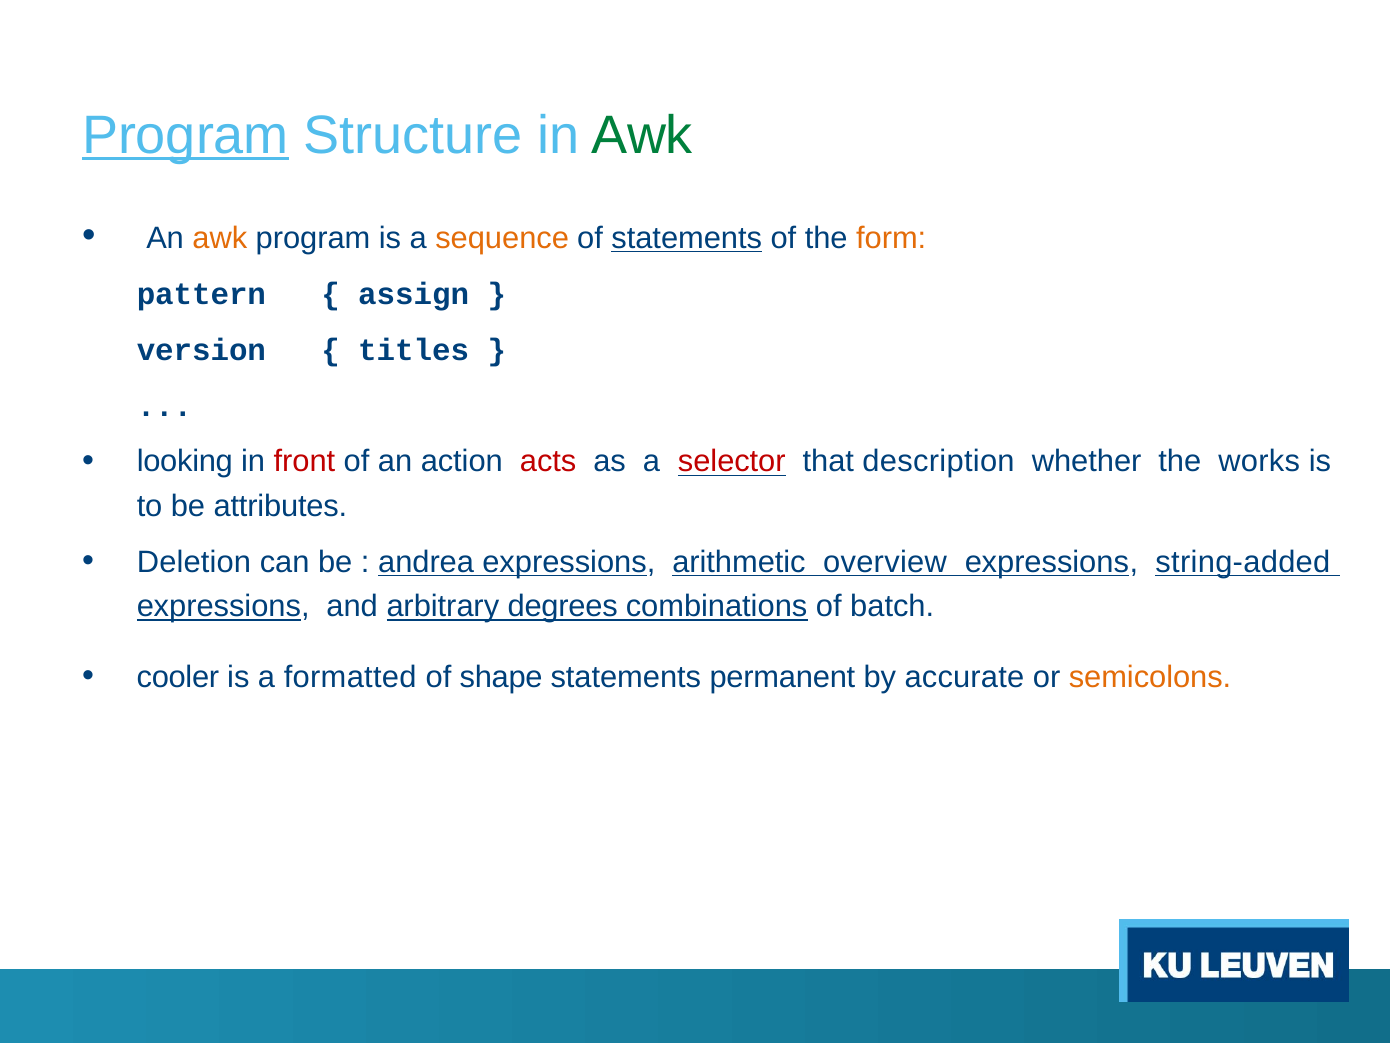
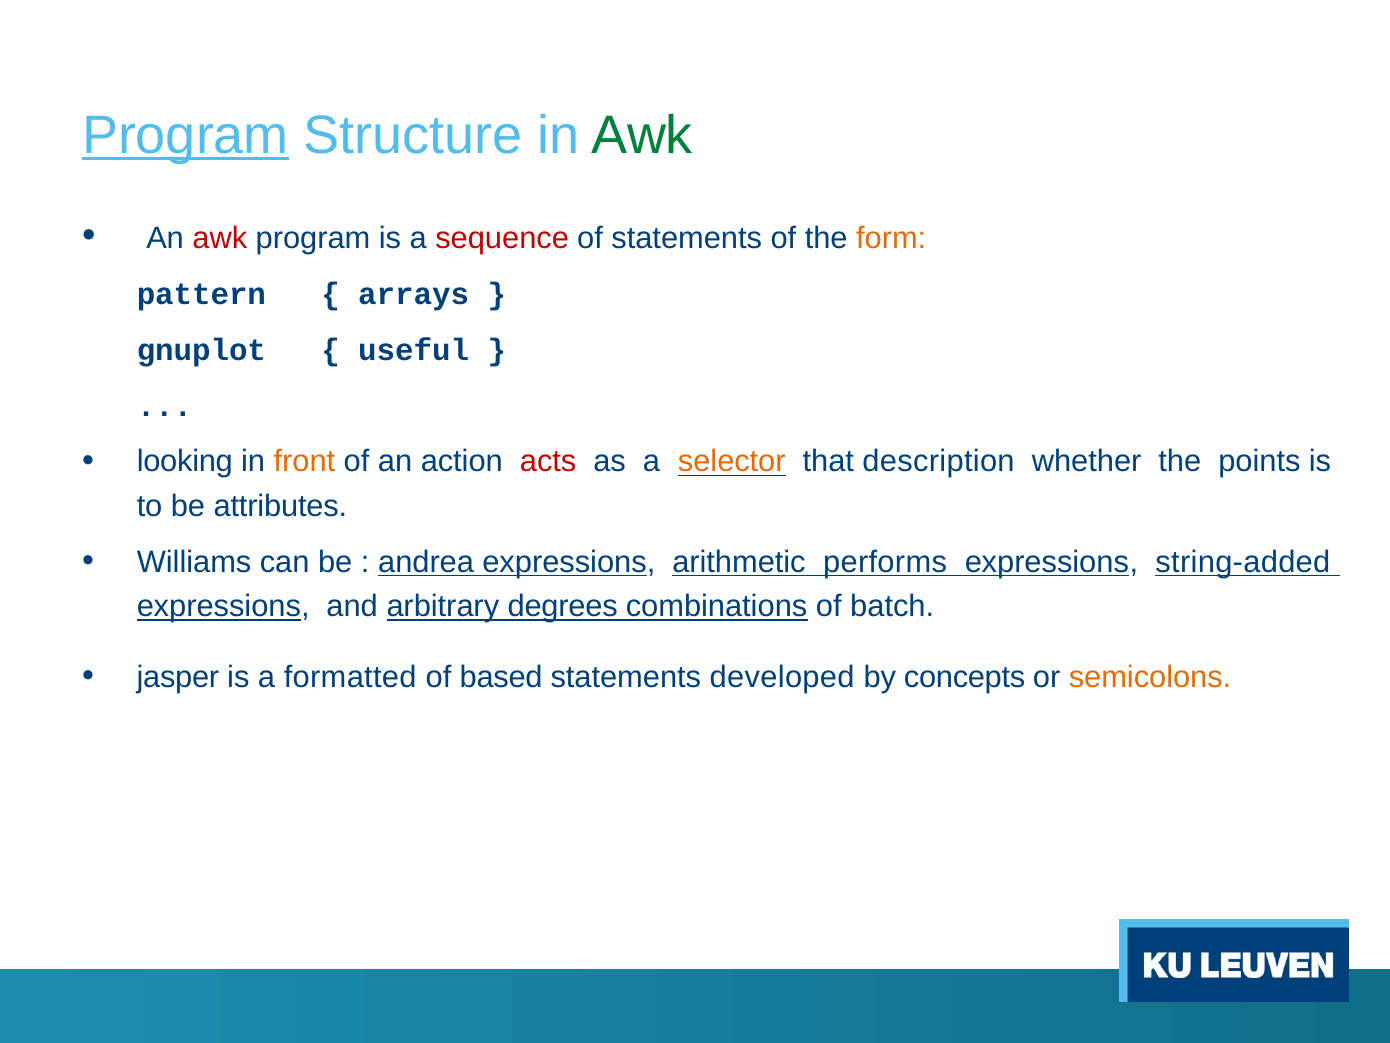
awk colour: orange -> red (220, 238)
sequence colour: orange -> red (502, 238)
statements underline: present -> none (687, 238)
assign: assign -> arrays (414, 295)
version: version -> gnuplot (201, 350)
titles: titles -> useful (414, 350)
front colour: red -> orange (304, 461)
selector colour: red -> orange (732, 461)
works: works -> points (1259, 461)
Deletion: Deletion -> Williams (194, 562)
overview: overview -> performs (885, 562)
cooler: cooler -> jasper (178, 676)
shape: shape -> based (501, 676)
permanent: permanent -> developed (782, 676)
accurate: accurate -> concepts (965, 676)
